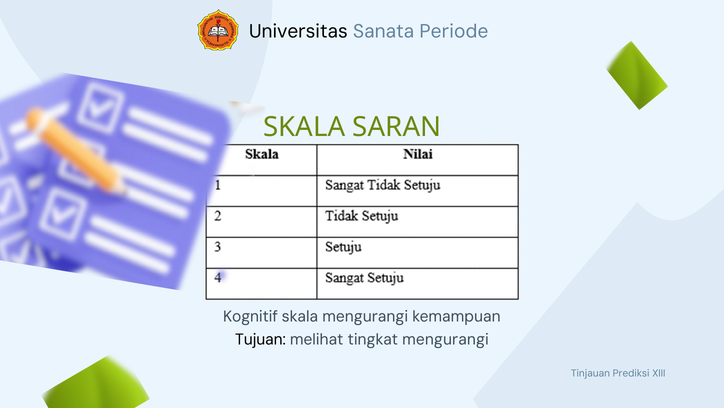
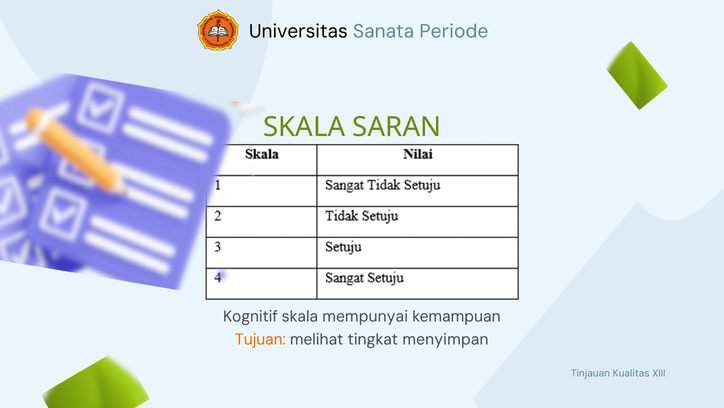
skala mengurangi: mengurangi -> mempunyai (365, 316)
Tujuan colour: black -> orange (260, 339)
tingkat mengurangi: mengurangi -> menyimpan (445, 339)
Prediksi: Prediksi -> Kualitas (631, 373)
